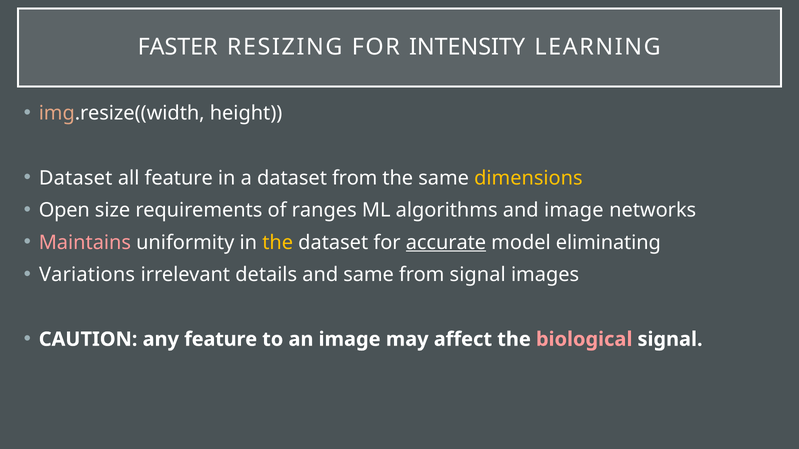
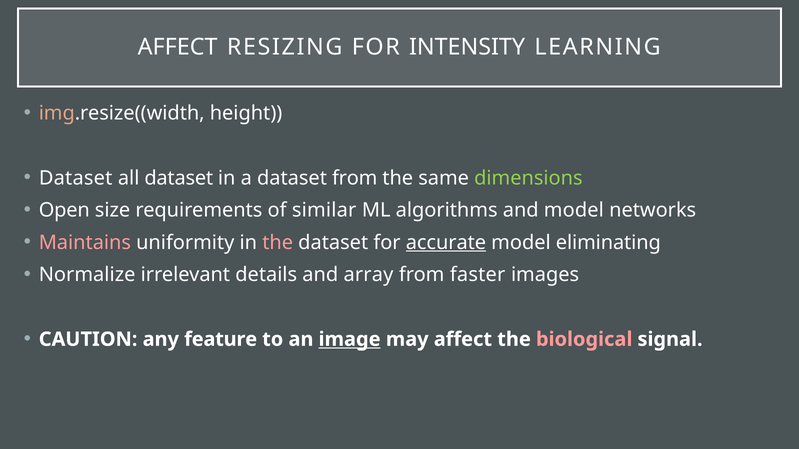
FASTER: FASTER -> AFFECT (178, 47)
all feature: feature -> dataset (179, 178)
dimensions colour: yellow -> light green (528, 178)
ranges: ranges -> similar (324, 210)
and image: image -> model (574, 210)
the colour: yellow -> pink (278, 243)
Variations: Variations -> Normalize (87, 275)
and same: same -> array (368, 275)
from signal: signal -> faster (478, 275)
image underline: none -> present (350, 340)
